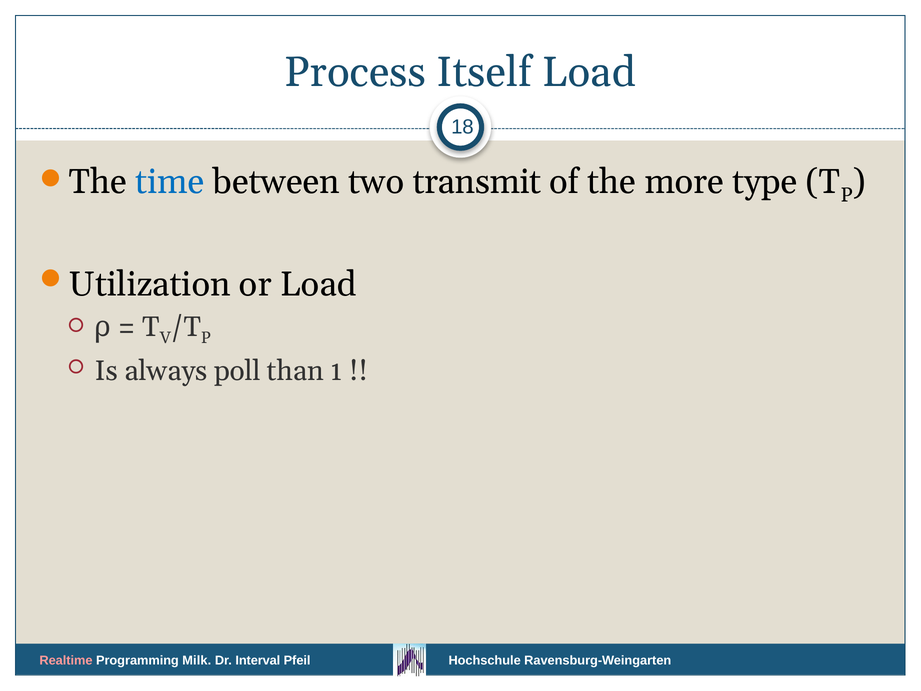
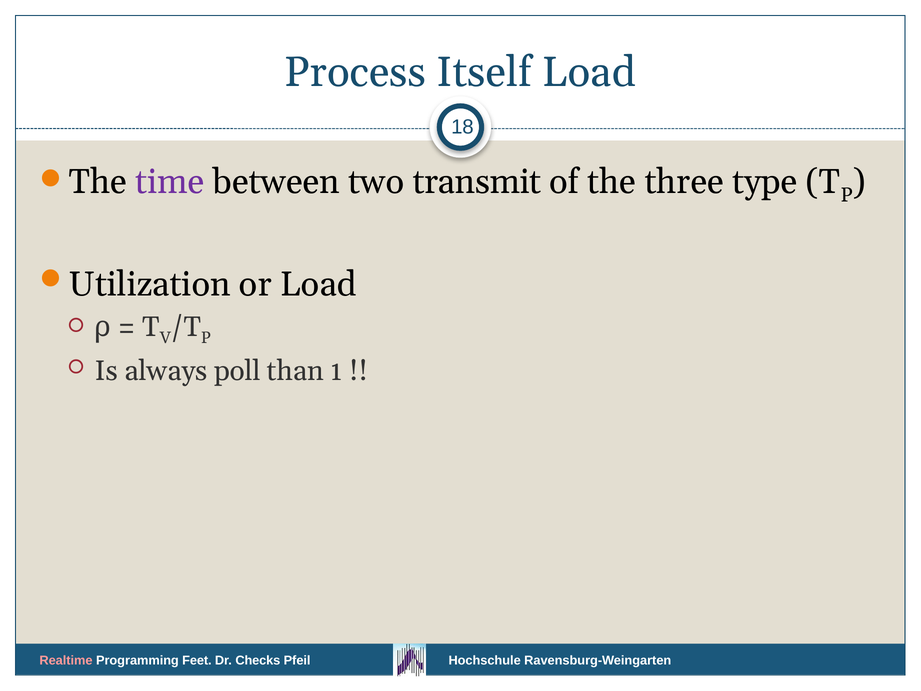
time colour: blue -> purple (170, 182)
more: more -> three (684, 182)
Milk: Milk -> Feet (197, 660)
Interval: Interval -> Checks (258, 660)
